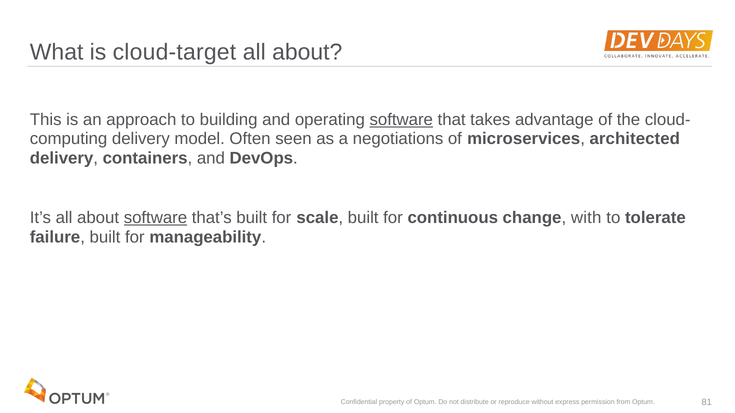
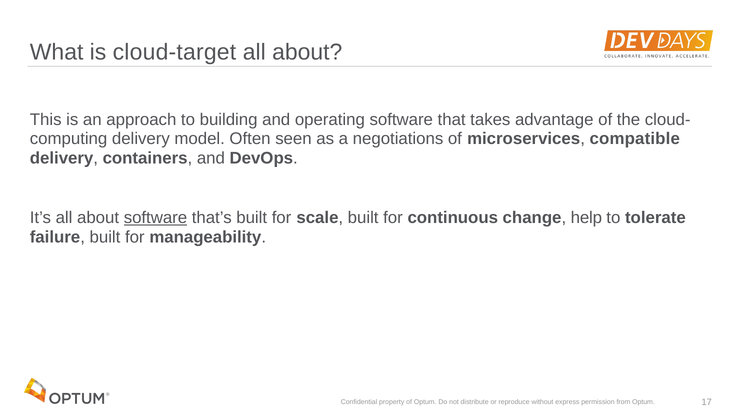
software underline: present -> none (401, 120)
architected: architected -> compatible (635, 139)
with: with -> help (586, 218)
81: 81 -> 17 (707, 403)
